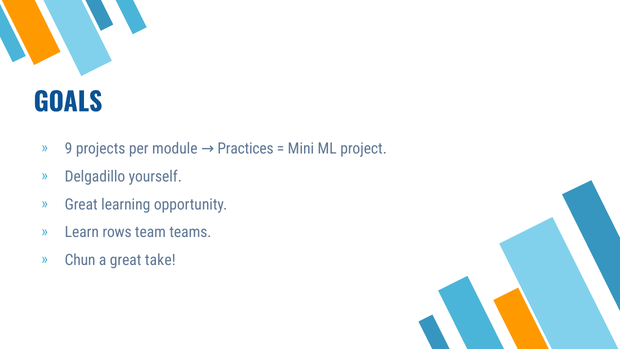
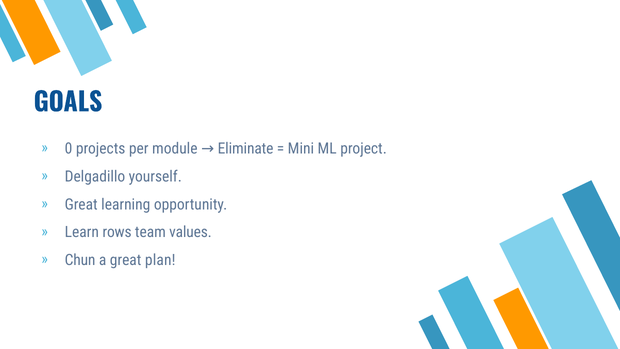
9: 9 -> 0 (69, 148)
Practices: Practices -> Eliminate (246, 148)
teams: teams -> values (191, 232)
take: take -> plan (160, 260)
